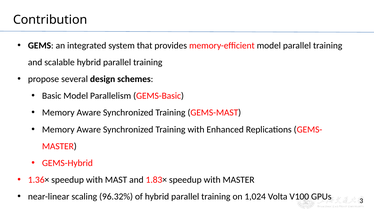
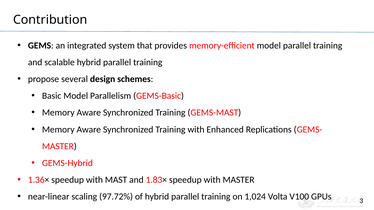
96.32%: 96.32% -> 97.72% (116, 197)
